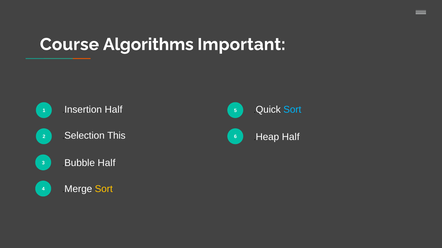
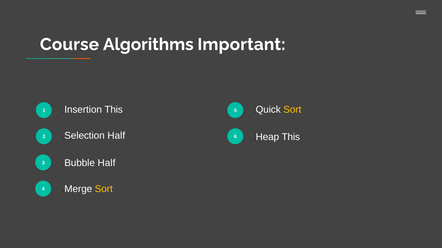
Sort colour: light blue -> yellow (292, 110)
Half: Half -> This (114, 110)
This: This -> Half (116, 136)
Half: Half -> This (291, 137)
